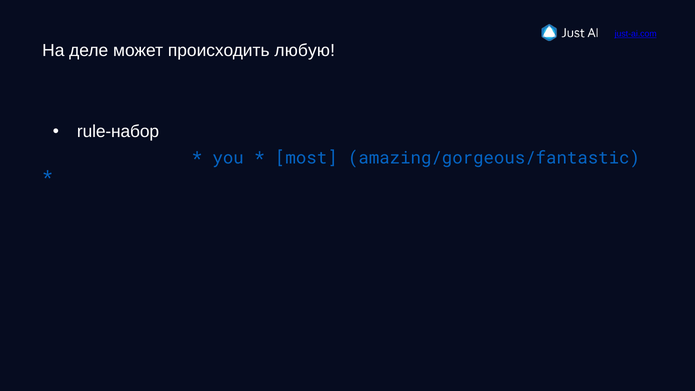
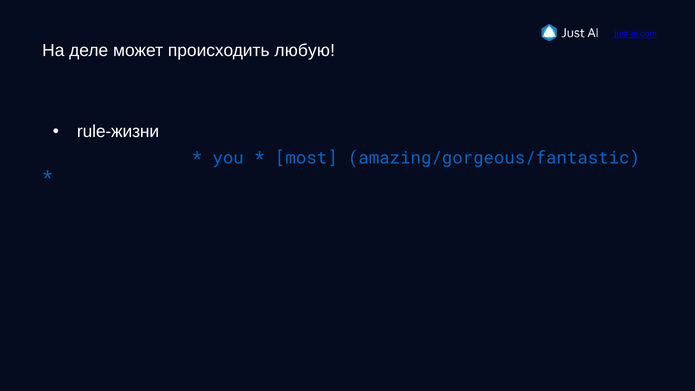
rule-набор: rule-набор -> rule-жизни (118, 132)
